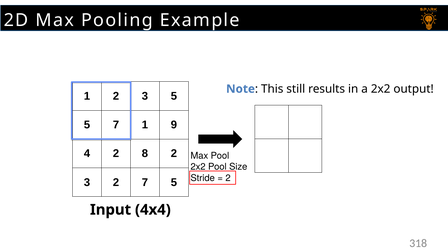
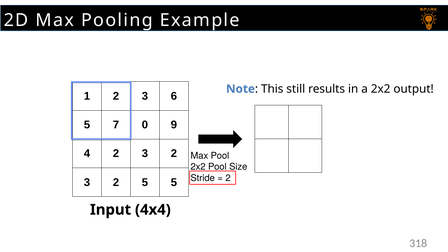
3 5: 5 -> 6 (174, 96)
1: 1 -> 0 (145, 125)
4 2 8: 8 -> 3 (145, 154)
2 7: 7 -> 5 (145, 182)
